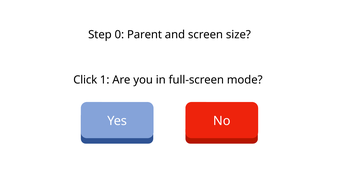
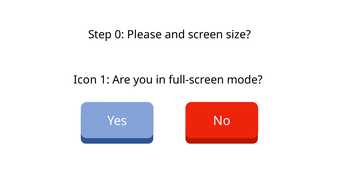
Parent: Parent -> Please (144, 35)
Click: Click -> Icon (85, 80)
